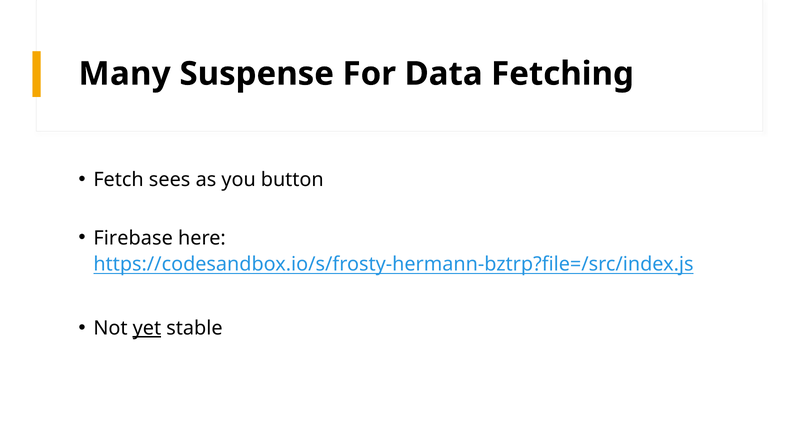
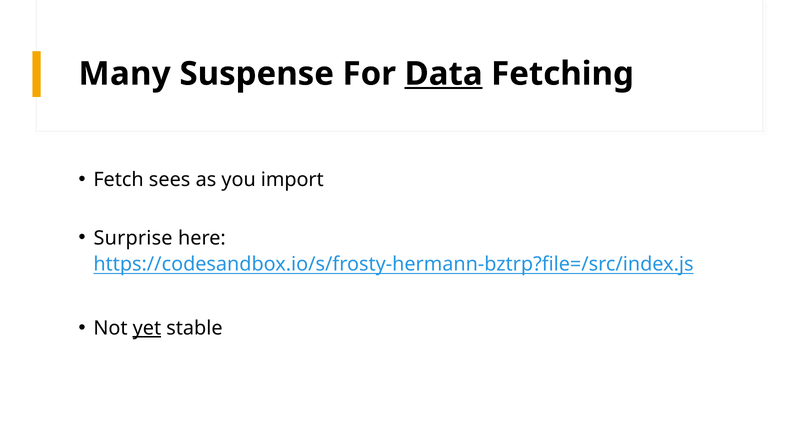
Data underline: none -> present (444, 74)
button: button -> import (292, 180)
Firebase: Firebase -> Surprise (133, 238)
